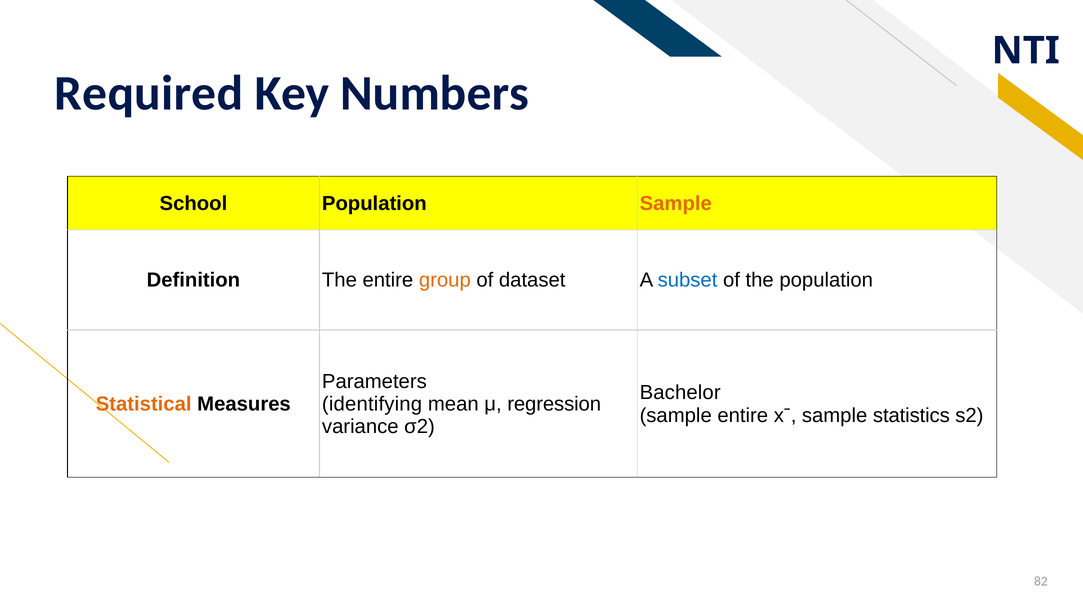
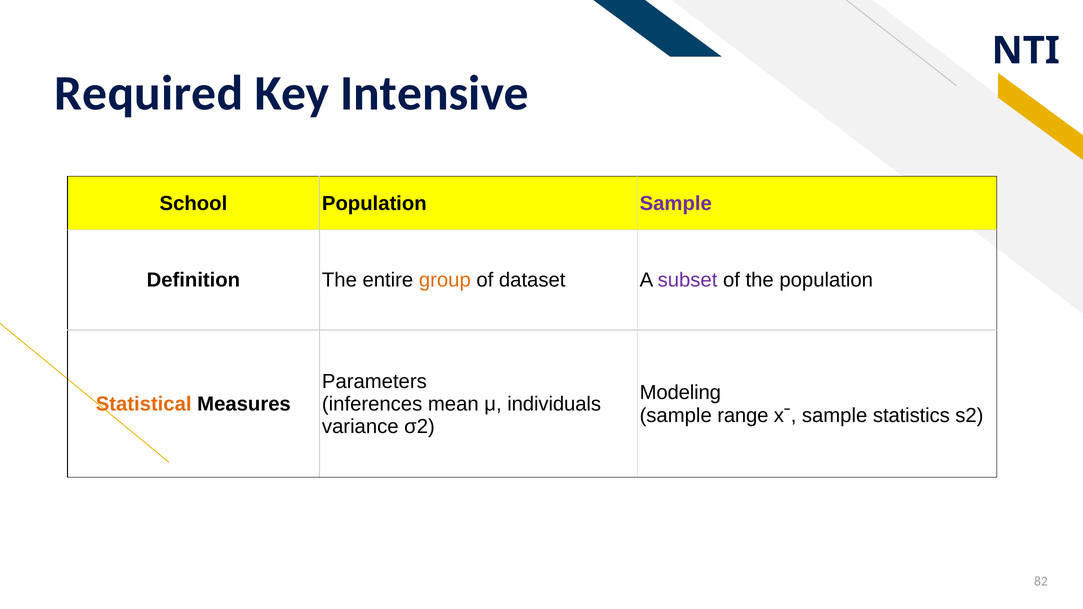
Numbers: Numbers -> Intensive (435, 93)
Sample colour: orange -> purple (676, 203)
subset colour: blue -> purple (688, 280)
Bachelor: Bachelor -> Modeling (680, 393)
identifying: identifying -> inferences (372, 404)
regression: regression -> individuals (554, 404)
sample entire: entire -> range (743, 416)
